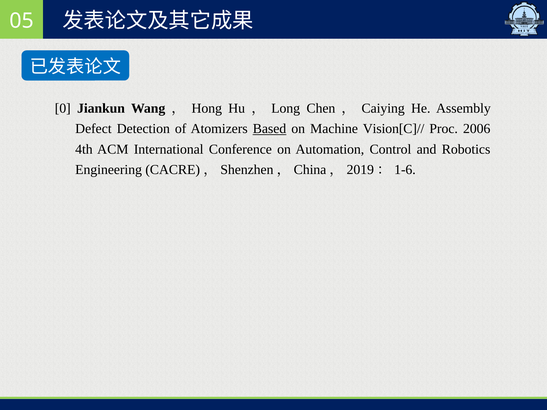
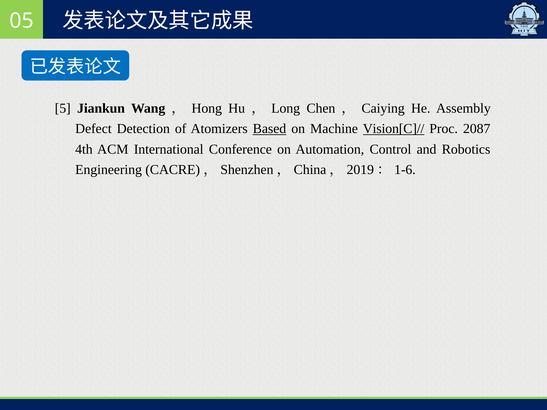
0: 0 -> 5 (63, 108)
Vision[C]// underline: none -> present (394, 129)
2006: 2006 -> 2087 (477, 129)
